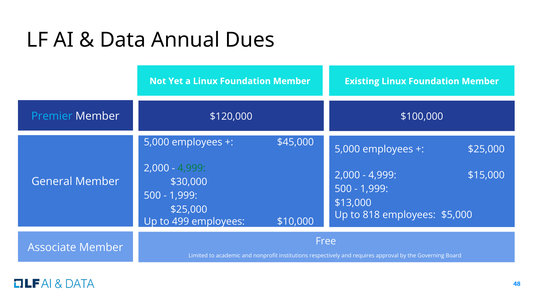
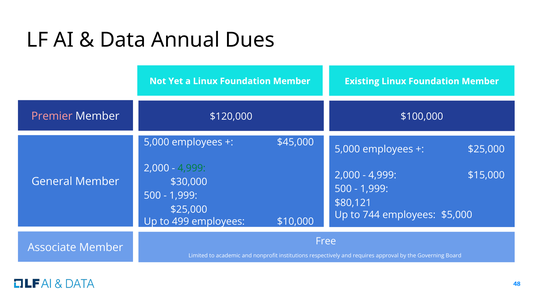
Premier colour: light blue -> pink (52, 116)
$13,000: $13,000 -> $80,121 (353, 203)
818: 818 -> 744 (371, 215)
